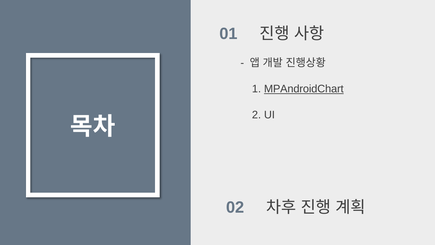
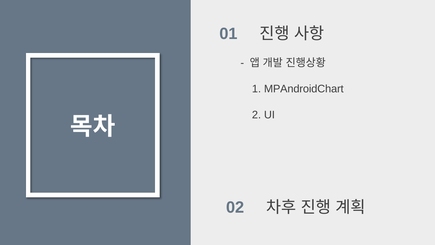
MPAndroidChart underline: present -> none (304, 89)
